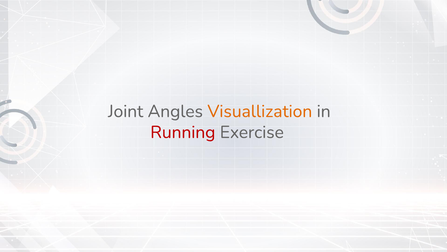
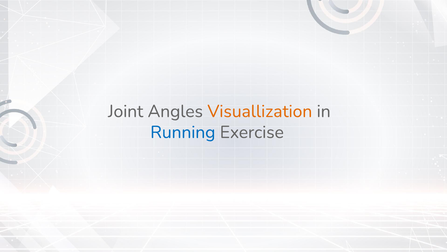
Running colour: red -> blue (183, 132)
